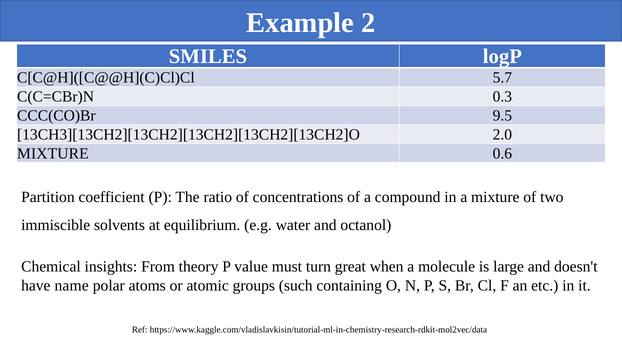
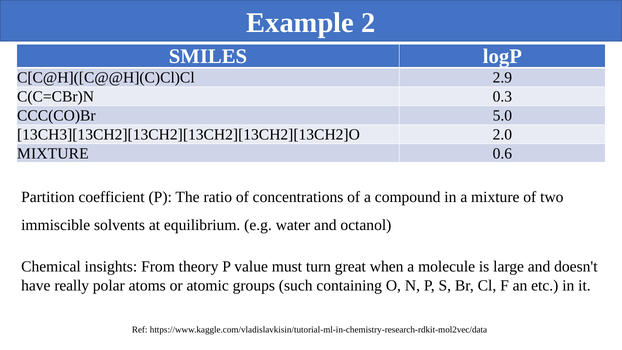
5.7: 5.7 -> 2.9 (502, 78)
9.5: 9.5 -> 5.0 (502, 115)
name: name -> really (72, 285)
